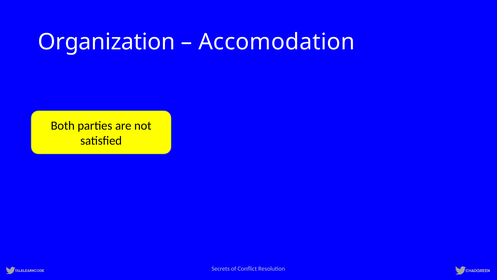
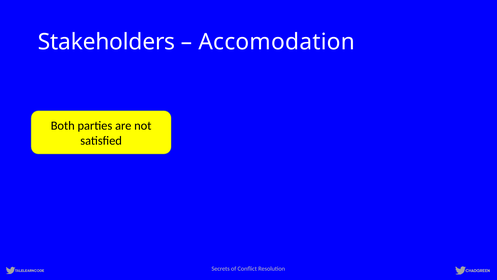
Organization: Organization -> Stakeholders (107, 42)
